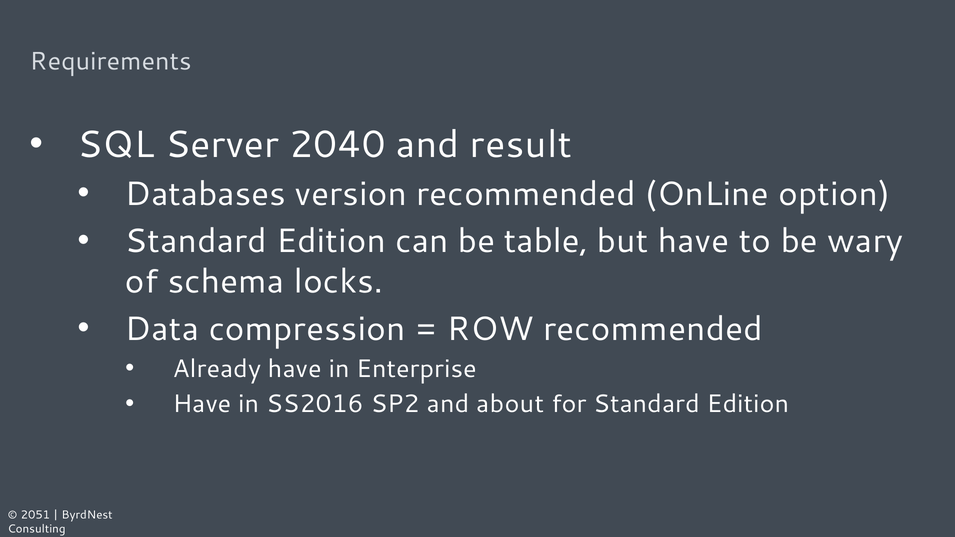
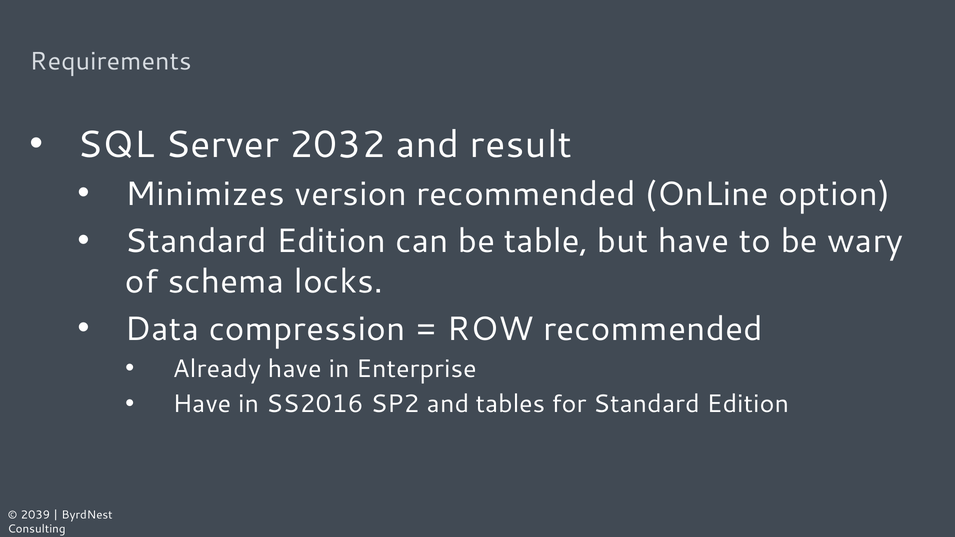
2040: 2040 -> 2032 (337, 145)
Databases: Databases -> Minimizes (205, 194)
about: about -> tables (511, 404)
2051: 2051 -> 2039 (35, 515)
